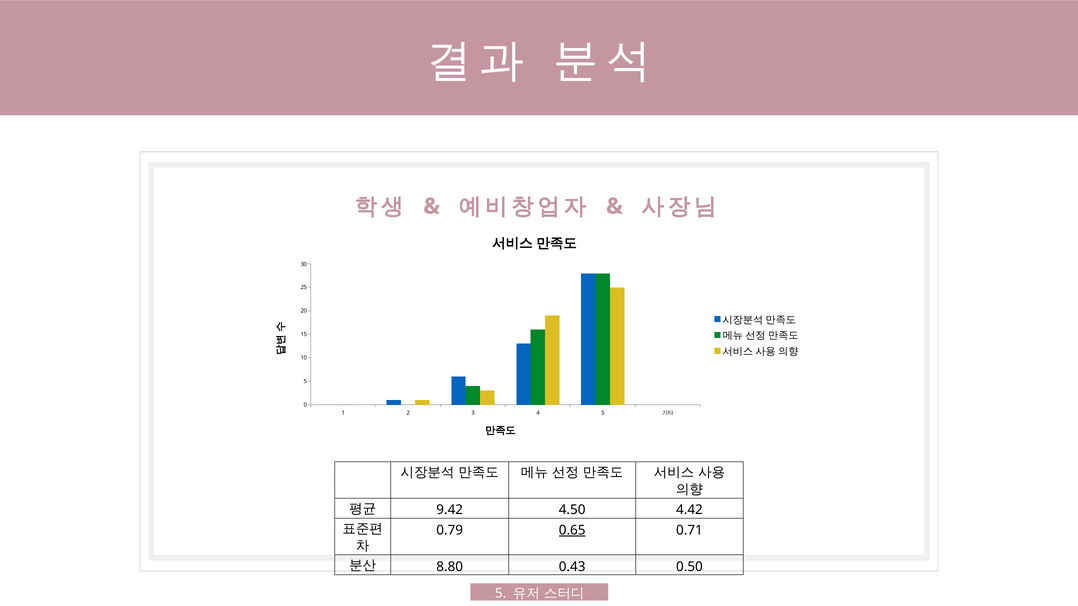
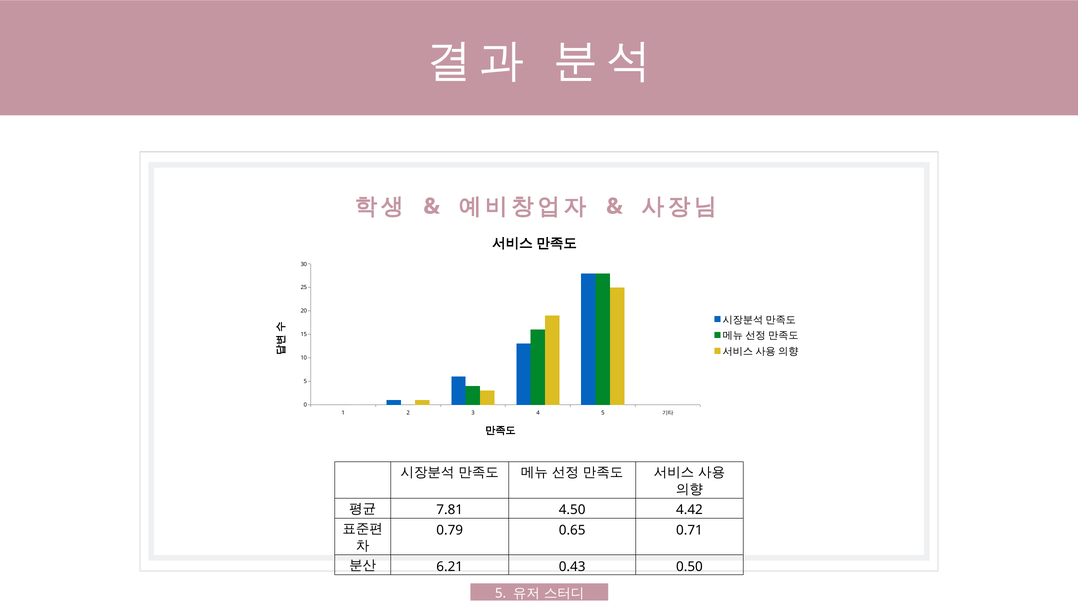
9.42: 9.42 -> 7.81 (450, 510)
0.65 underline: present -> none (572, 531)
8.80: 8.80 -> 6.21 (450, 567)
